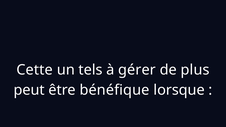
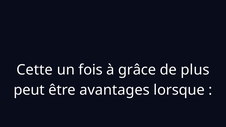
tels: tels -> fois (91, 70)
gérer: gérer -> grâce (137, 70)
bénéfique: bénéfique -> avantages (114, 90)
